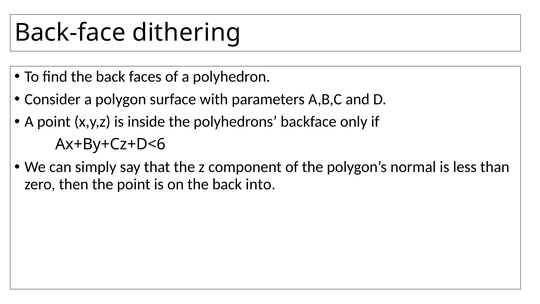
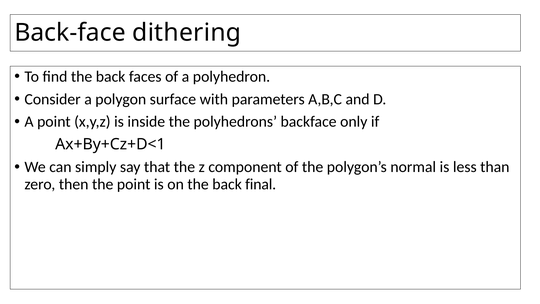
Ax+By+Cz+D<6: Ax+By+Cz+D<6 -> Ax+By+Cz+D<1 (110, 144)
into: into -> final (261, 184)
